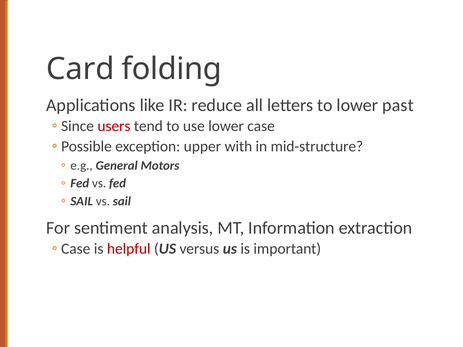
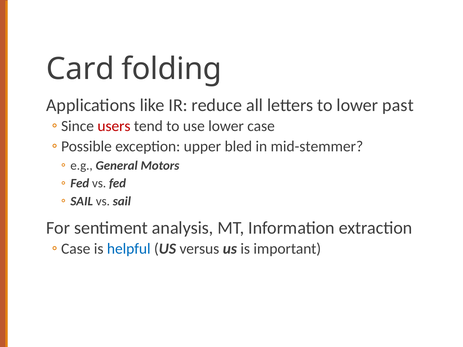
with: with -> bled (238, 147)
mid-structure: mid-structure -> mid-stemmer (317, 147)
helpful colour: red -> blue (129, 249)
